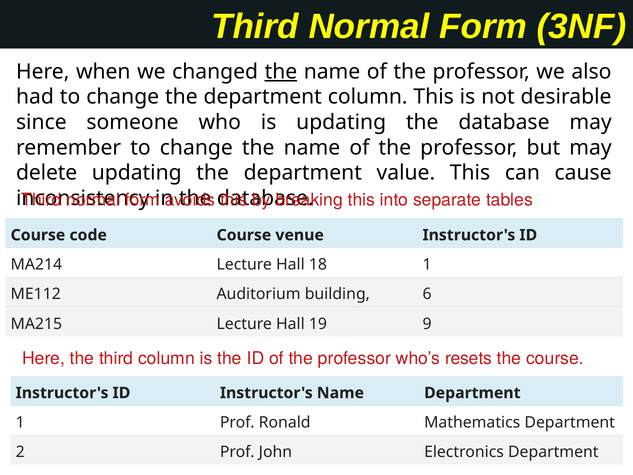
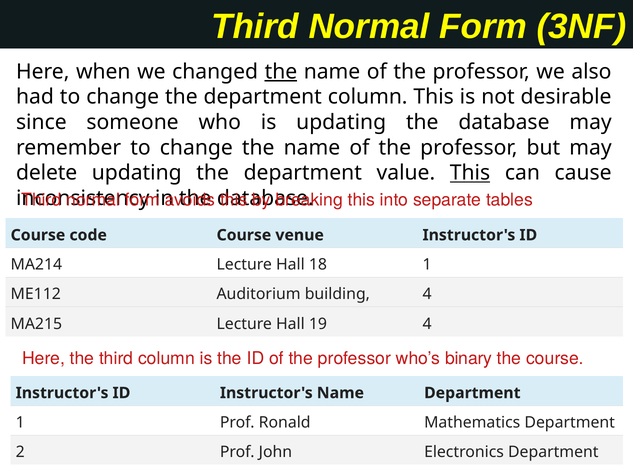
This underline: none -> present (470, 173)
building 6: 6 -> 4 (427, 294)
19 9: 9 -> 4 (427, 324)
resets: resets -> binary (469, 358)
